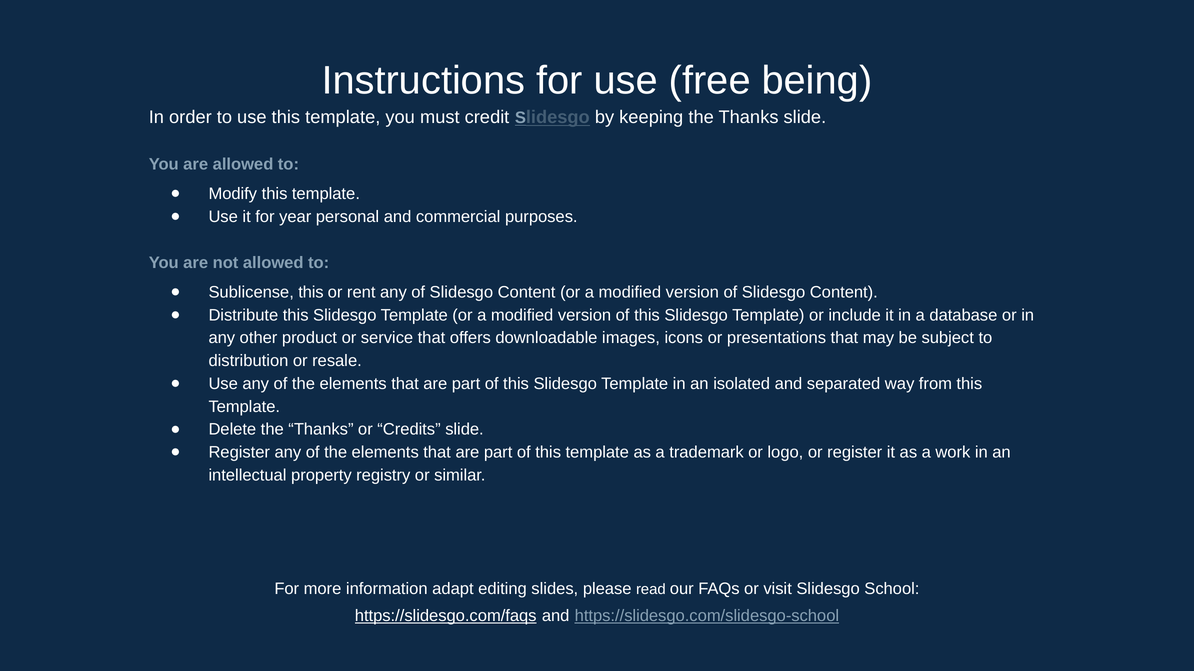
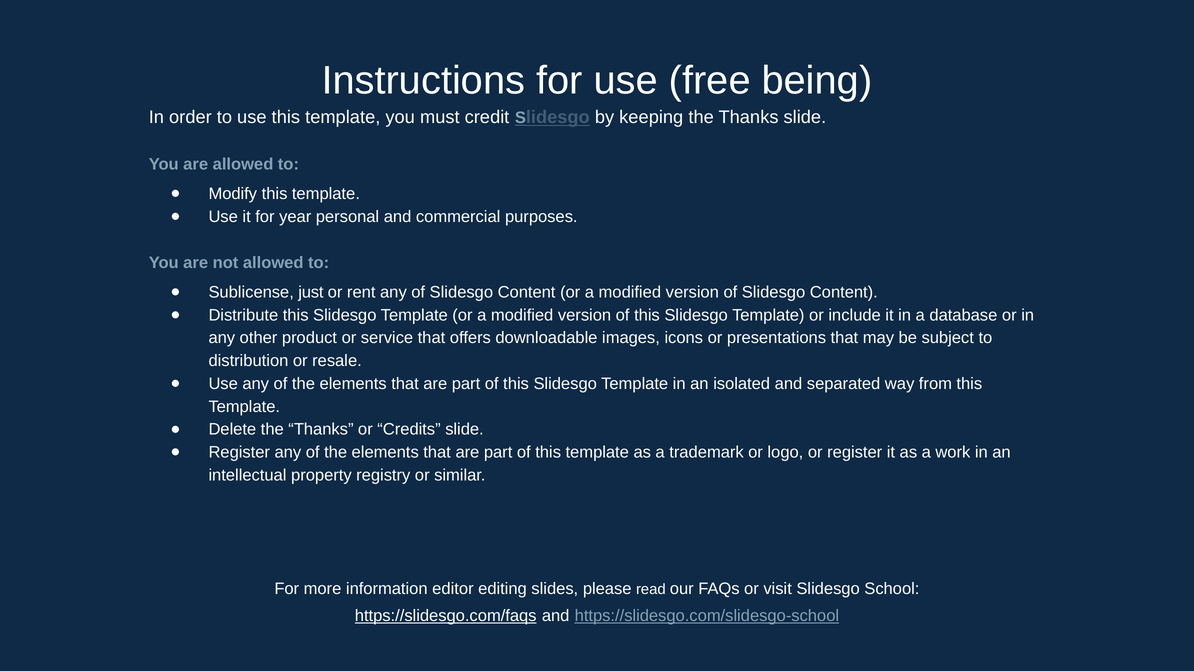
Sublicense this: this -> just (311, 293)
adapt: adapt -> editor (453, 589)
